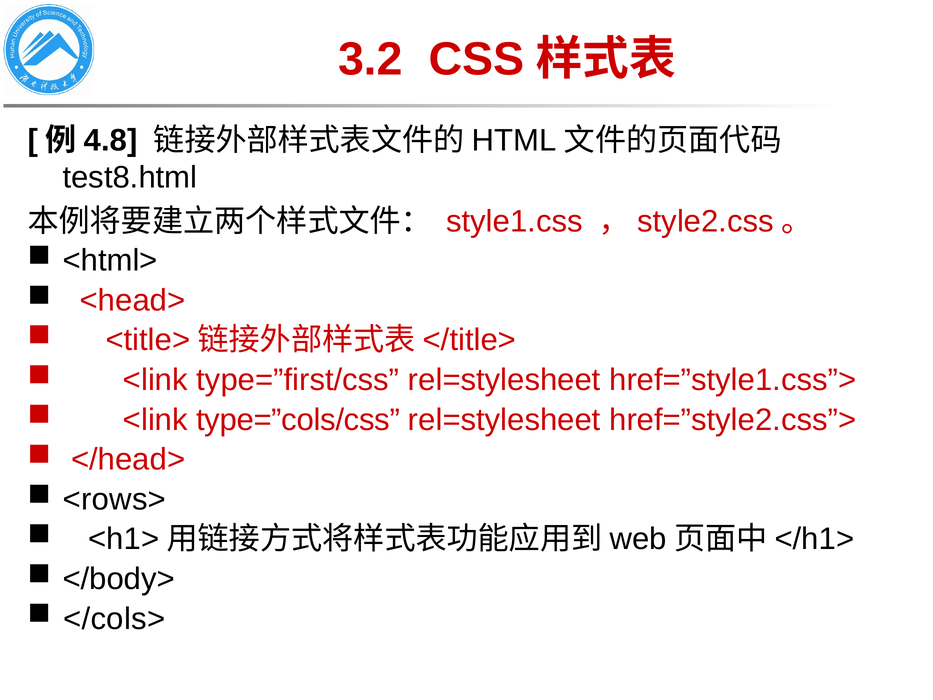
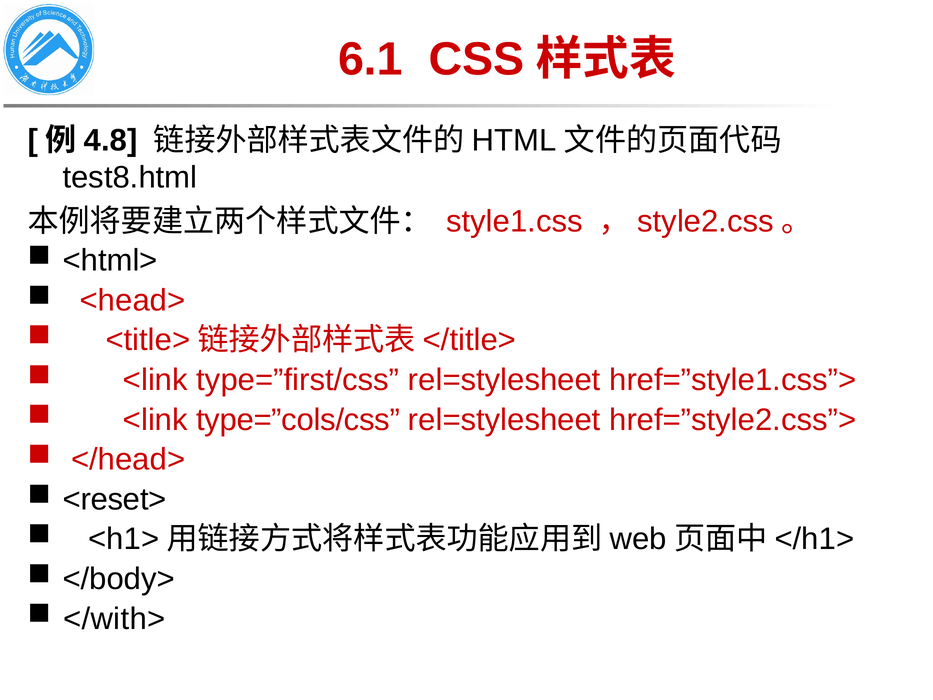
3.2: 3.2 -> 6.1 (370, 59)
<rows>: <rows> -> <reset> (115, 499)
</cols>: </cols> -> </with> (114, 619)
